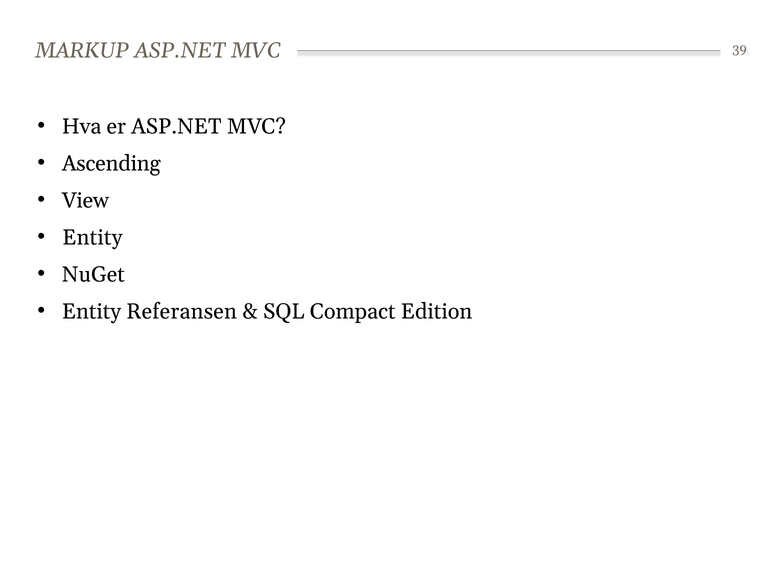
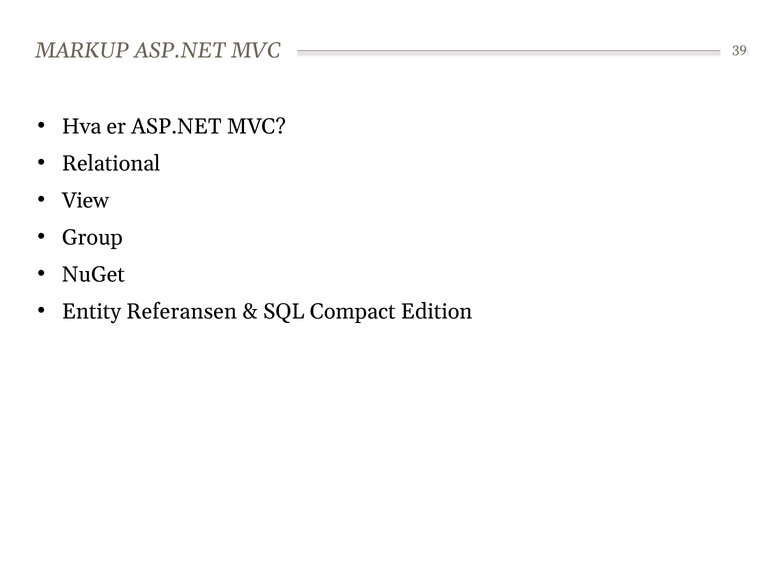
Ascending: Ascending -> Relational (111, 163)
Entity: Entity -> Group (92, 237)
